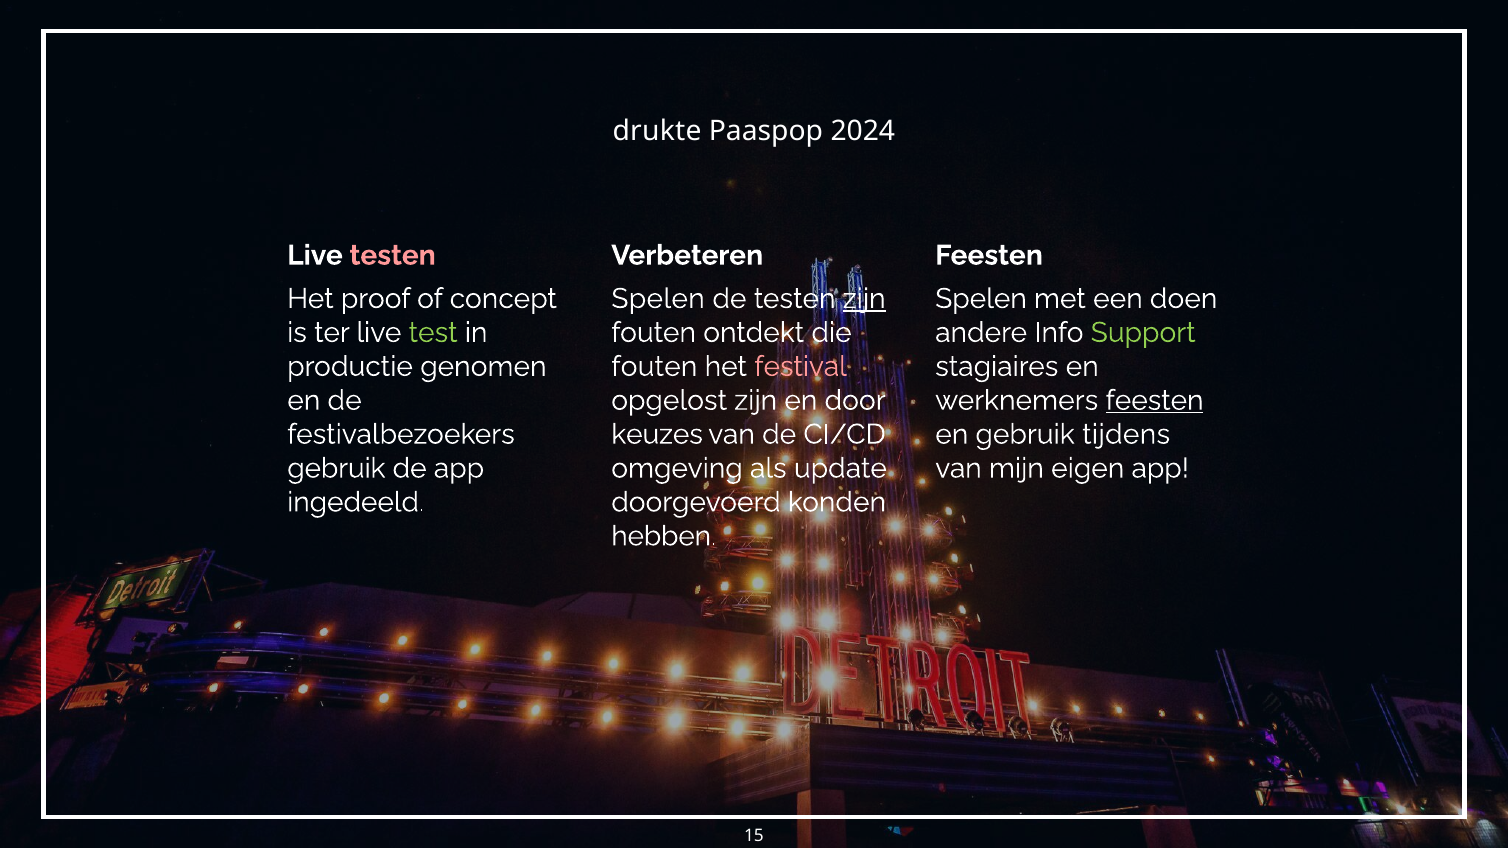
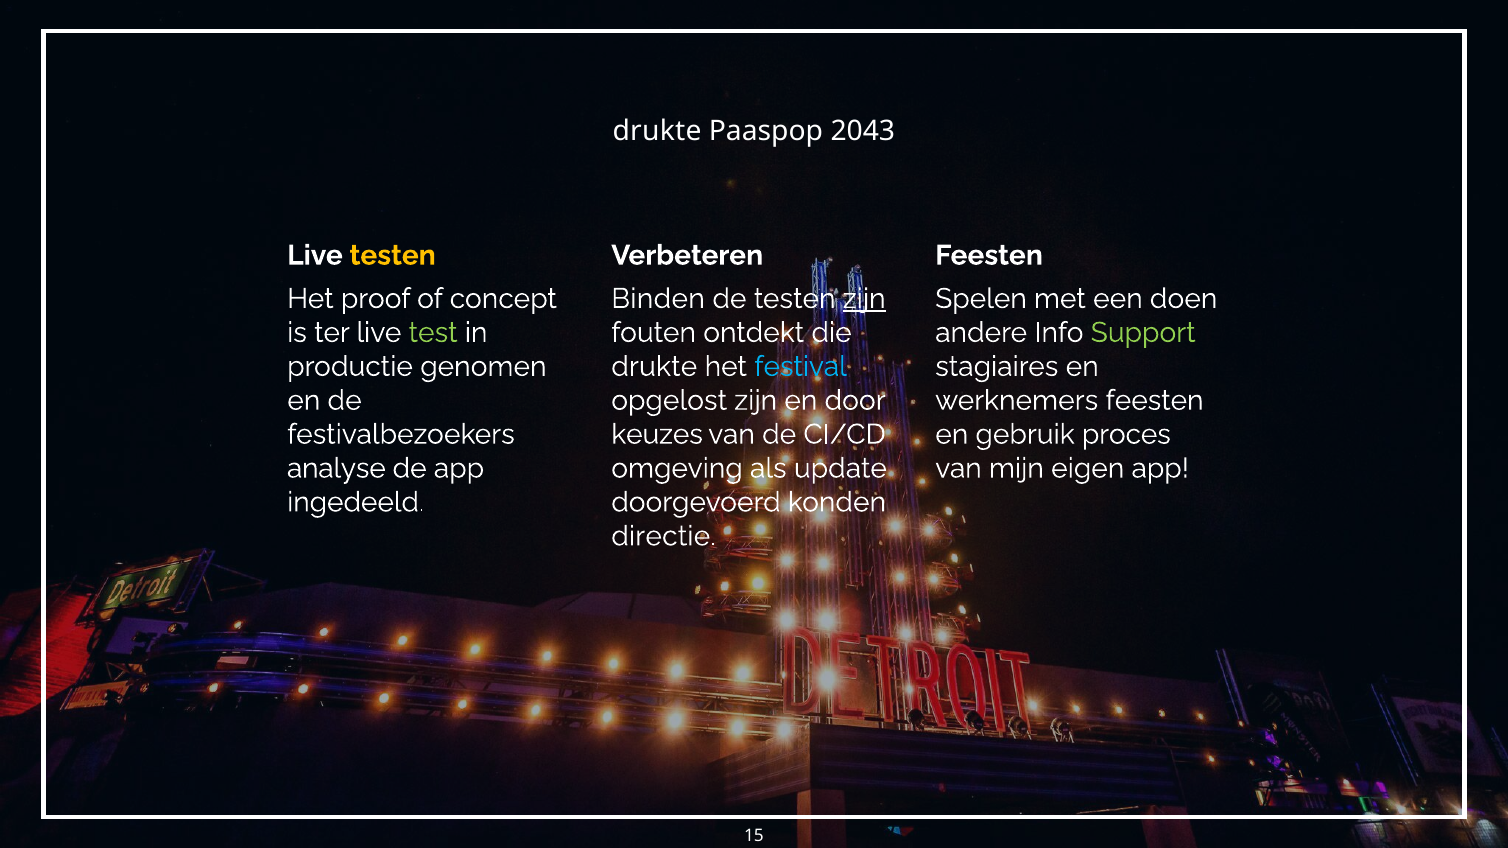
2024: 2024 -> 2043 (863, 131)
testen colour: pink -> yellow (393, 255)
Spelen: Spelen -> Binden (658, 299)
fouten: fouten -> drukte (654, 367)
festival colour: pink -> light blue (801, 367)
feesten underline: present -> none (1155, 400)
tijdens: tijdens -> proces (1126, 434)
gebruik: gebruik -> analyse (336, 468)
hebben: hebben -> directie (664, 536)
